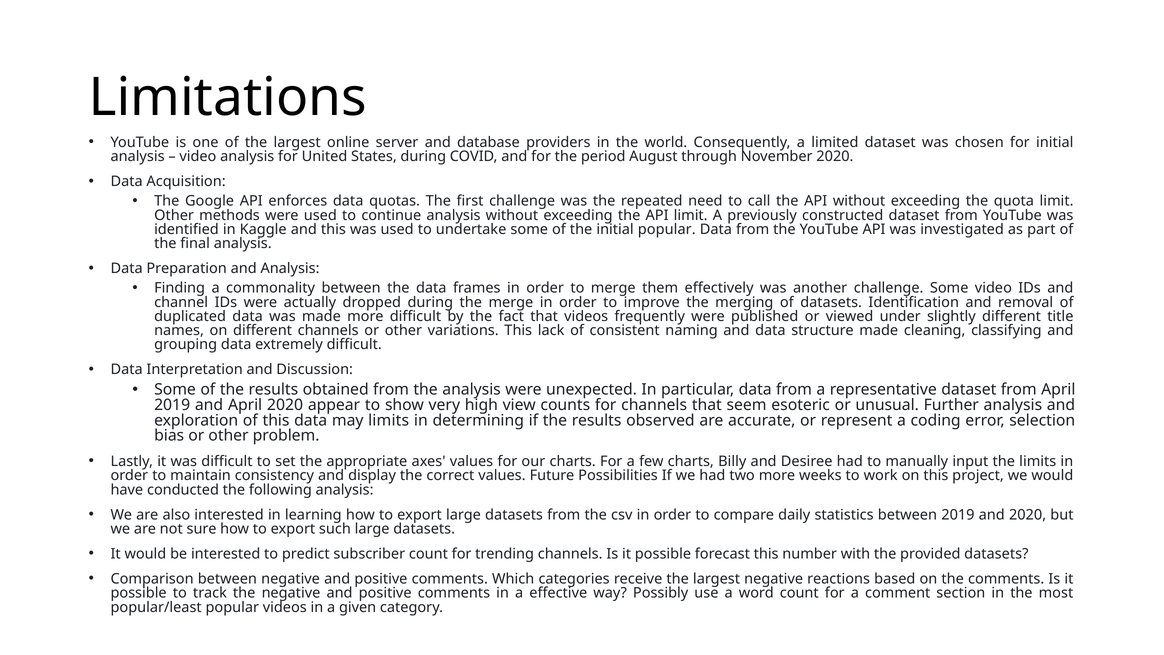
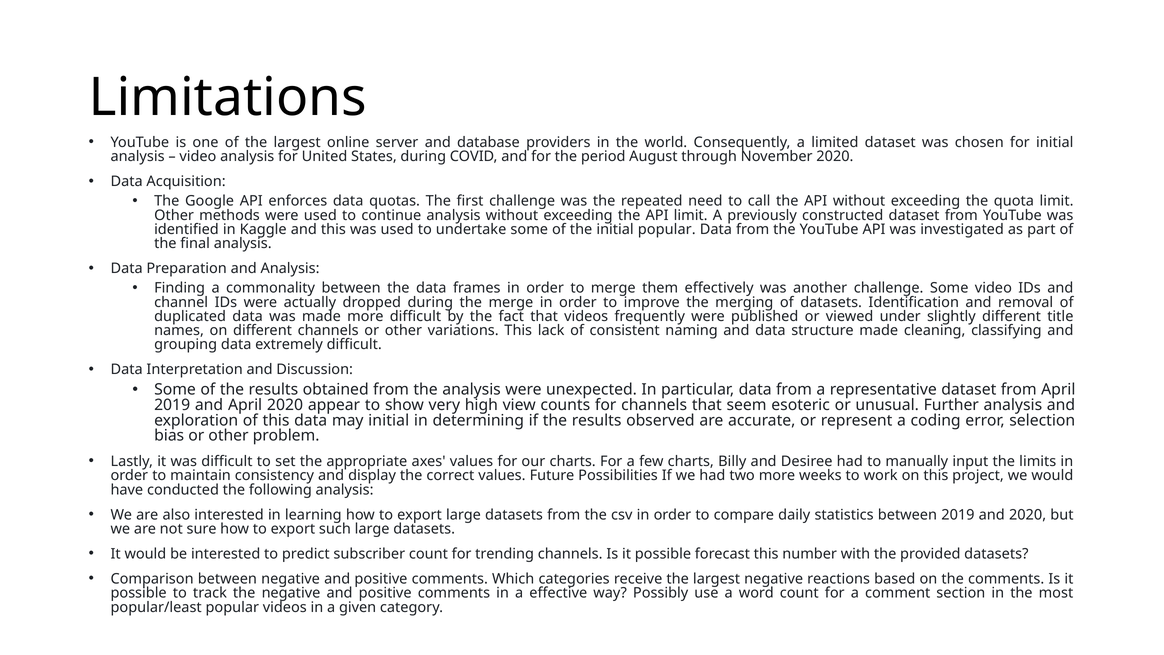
may limits: limits -> initial (389, 420)
